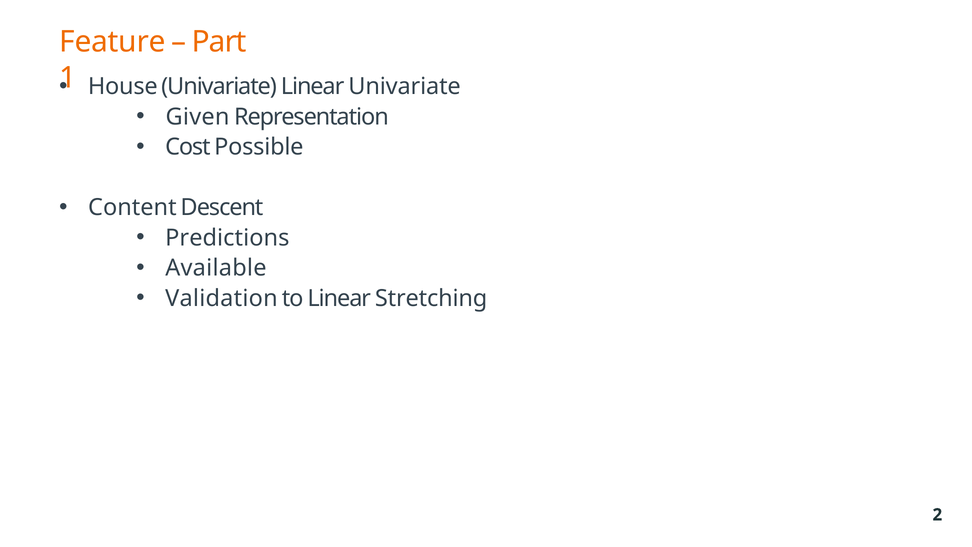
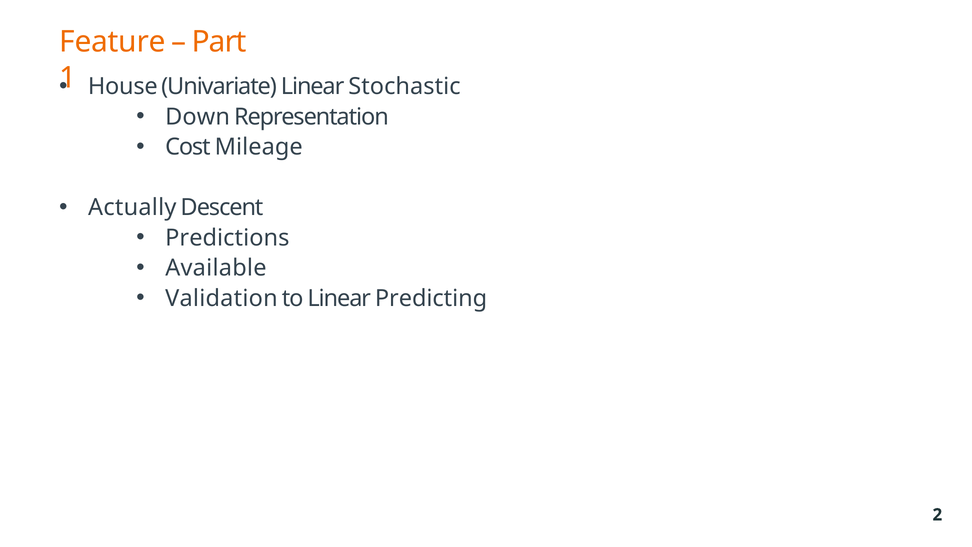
Linear Univariate: Univariate -> Stochastic (404, 87)
Given: Given -> Down (198, 117)
Possible: Possible -> Mileage (259, 147)
Content: Content -> Actually (132, 208)
Stretching: Stretching -> Predicting (431, 298)
